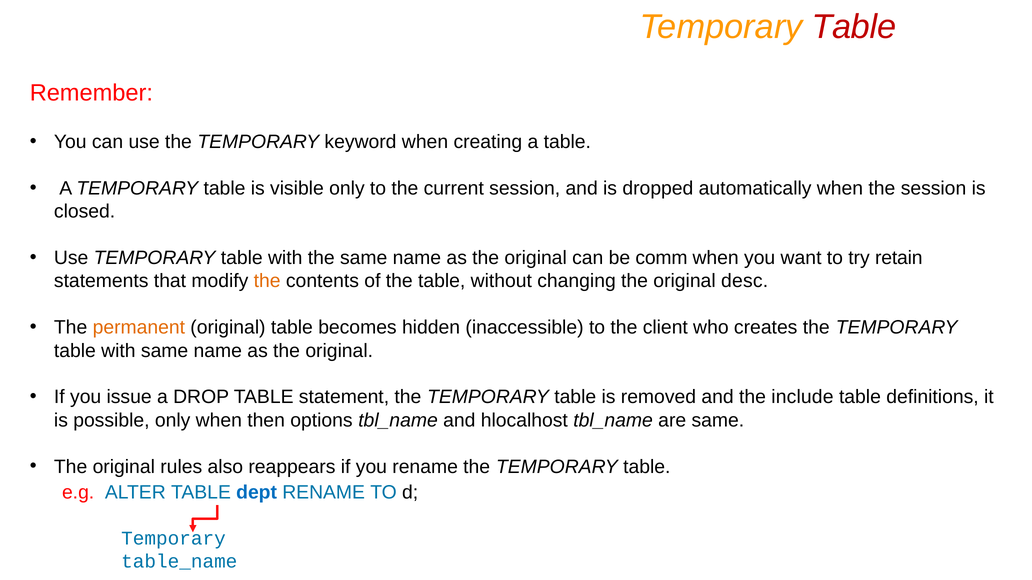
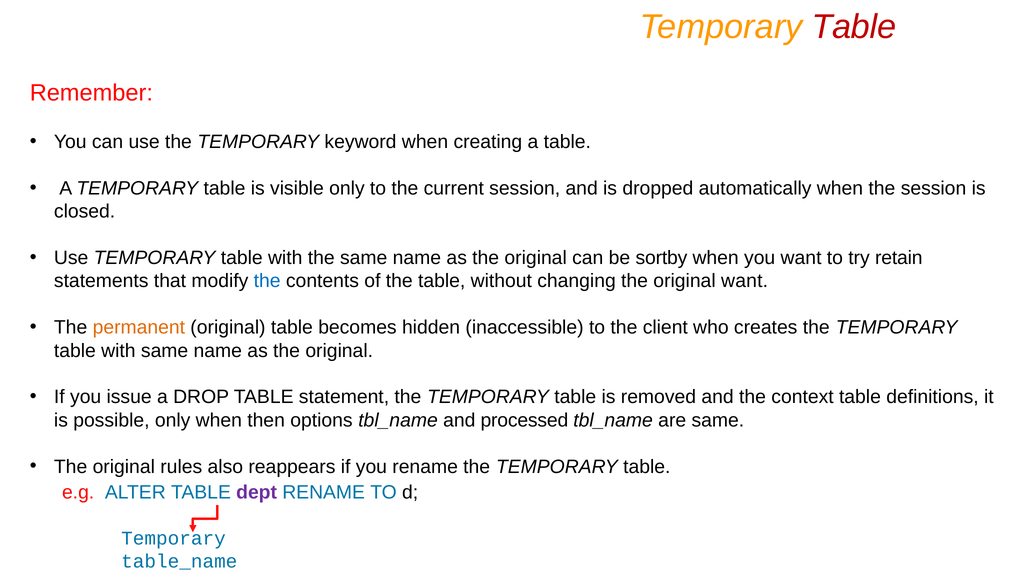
comm: comm -> sortby (661, 258)
the colour: orange -> blue (267, 281)
original desc: desc -> want (745, 281)
include: include -> context (803, 397)
hlocalhost: hlocalhost -> processed (524, 421)
dept colour: blue -> purple (257, 493)
